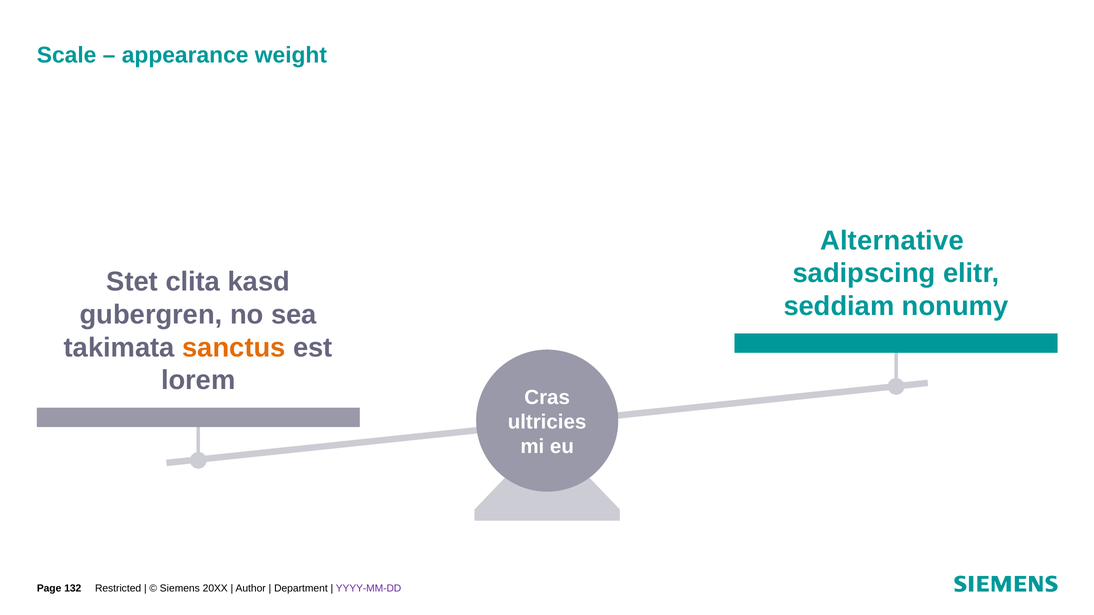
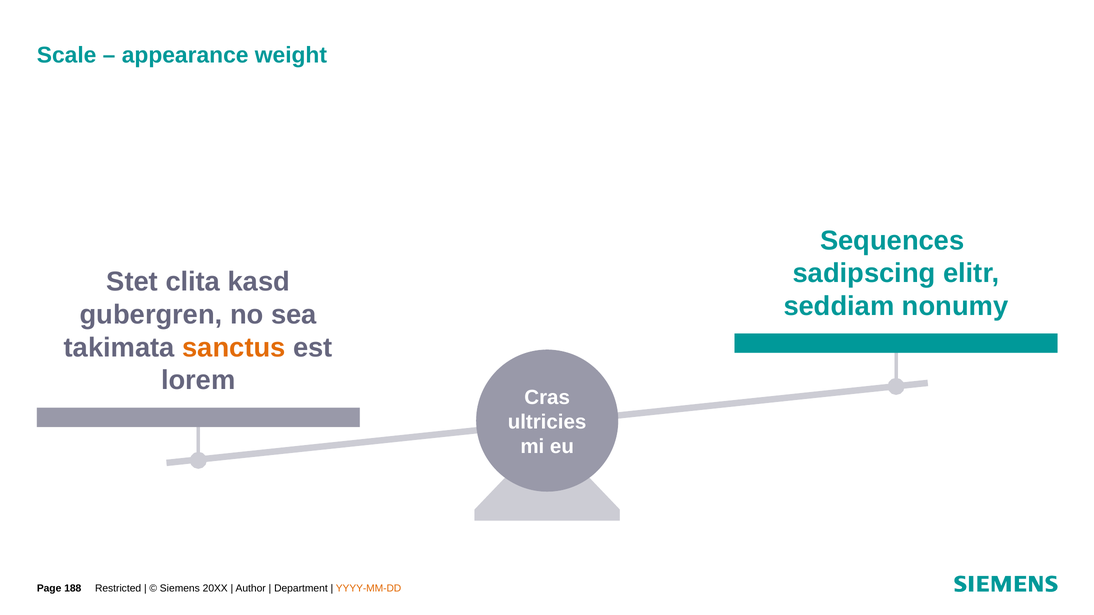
Alternative: Alternative -> Sequences (892, 241)
132: 132 -> 188 (73, 589)
YYYY-MM-DD colour: purple -> orange (369, 589)
